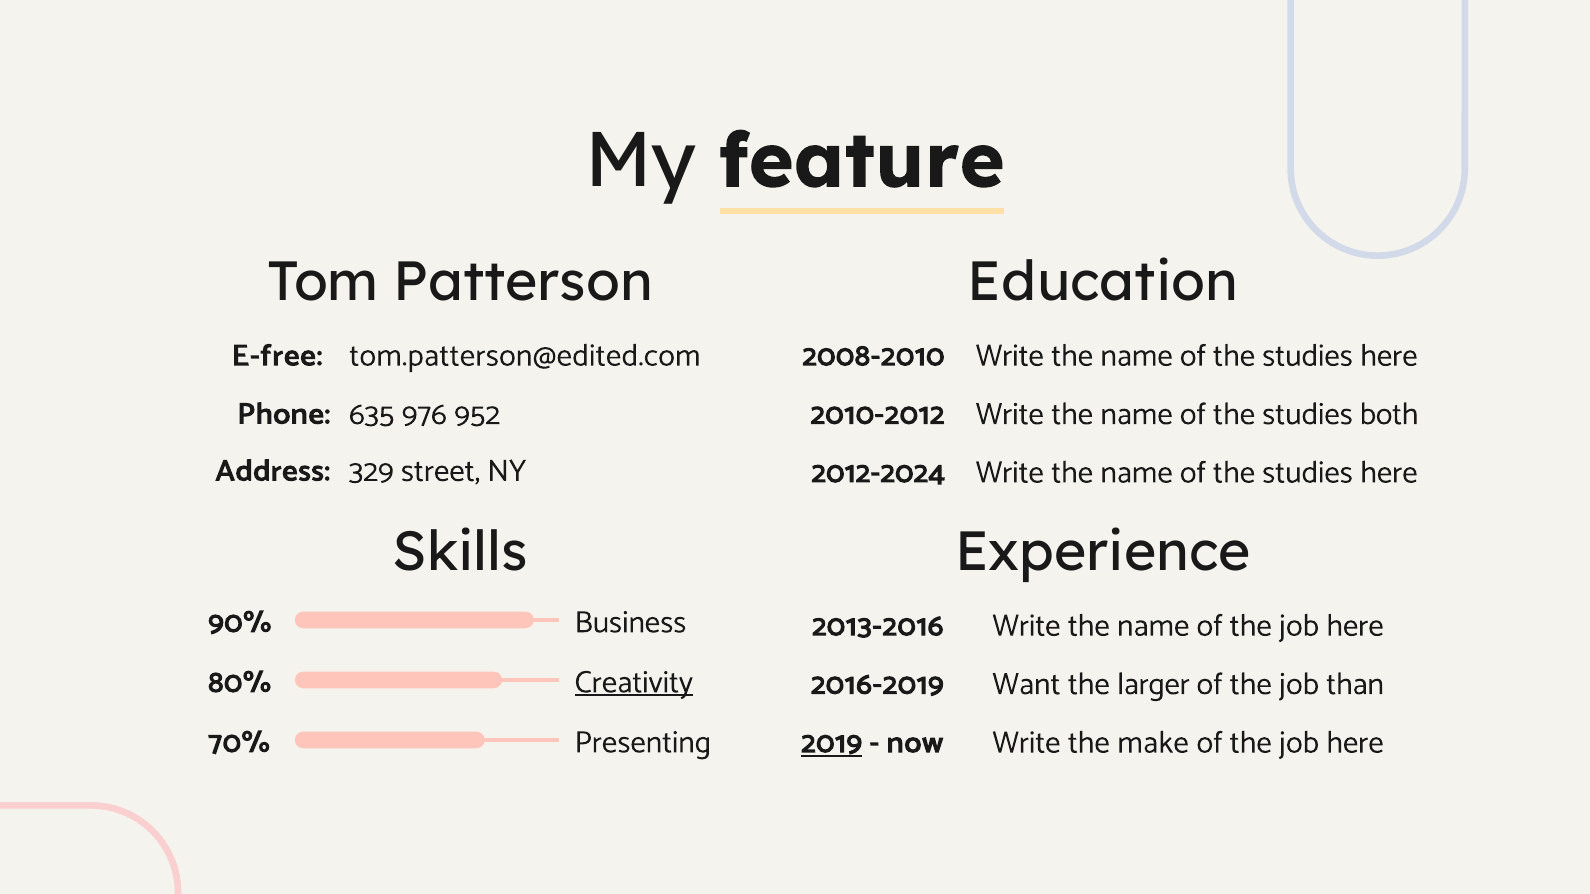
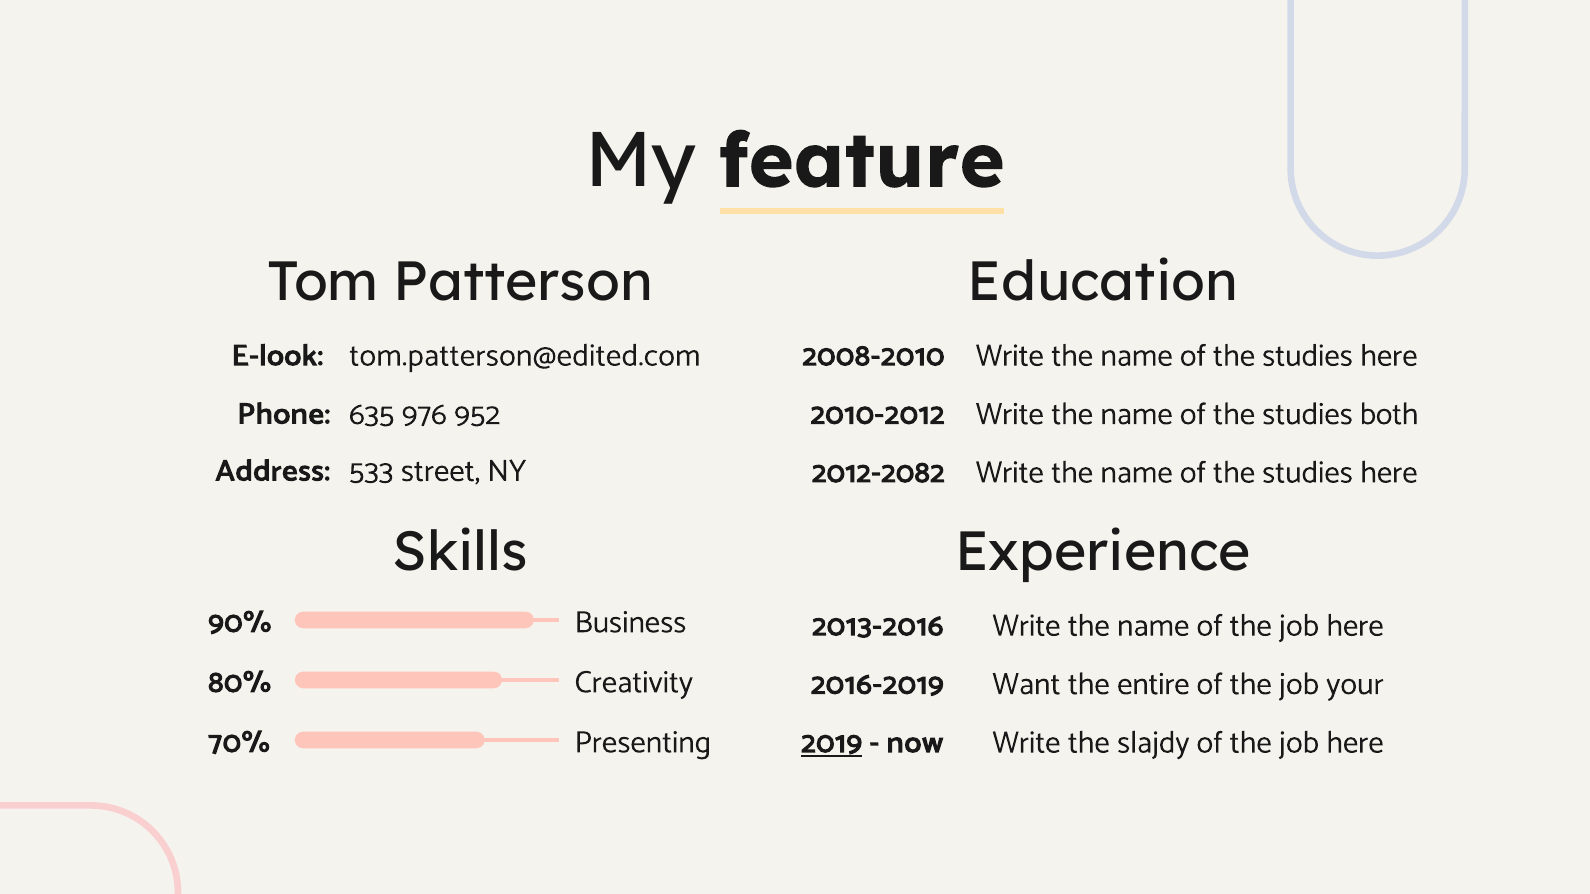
E-free: E-free -> E-look (277, 355)
329: 329 -> 533 (371, 471)
2012-2024: 2012-2024 -> 2012-2082 (878, 472)
Creativity underline: present -> none (634, 682)
larger: larger -> entire (1153, 684)
than: than -> your (1355, 684)
make: make -> slajdy (1153, 743)
